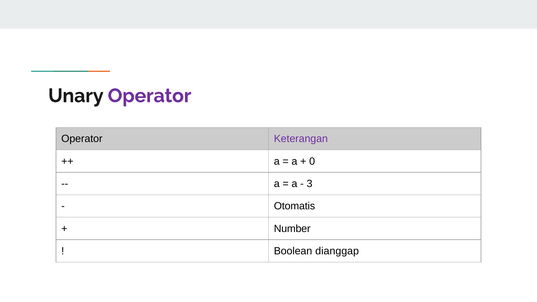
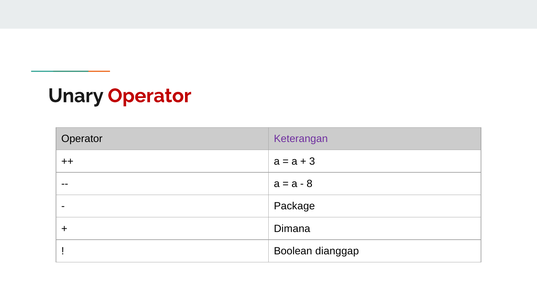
Operator colour: purple -> red (150, 96)
0: 0 -> 3 (312, 161)
3: 3 -> 8 (310, 184)
Otomatis: Otomatis -> Package (294, 206)
Number: Number -> Dimana (292, 229)
